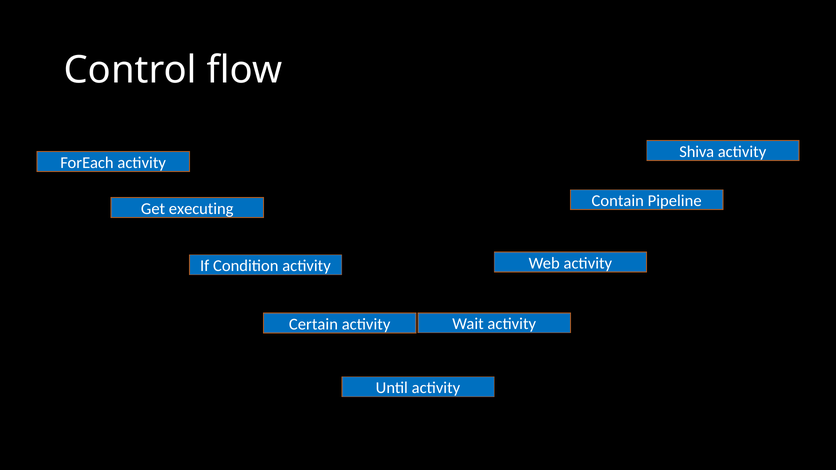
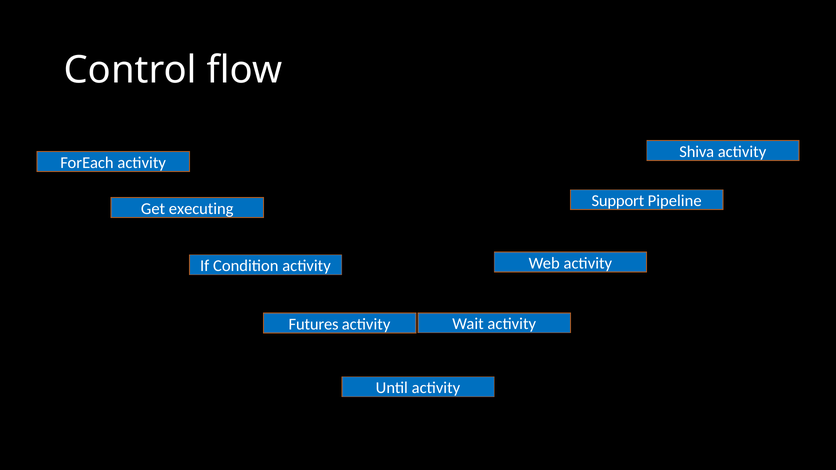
Contain: Contain -> Support (618, 201)
Certain: Certain -> Futures (314, 324)
